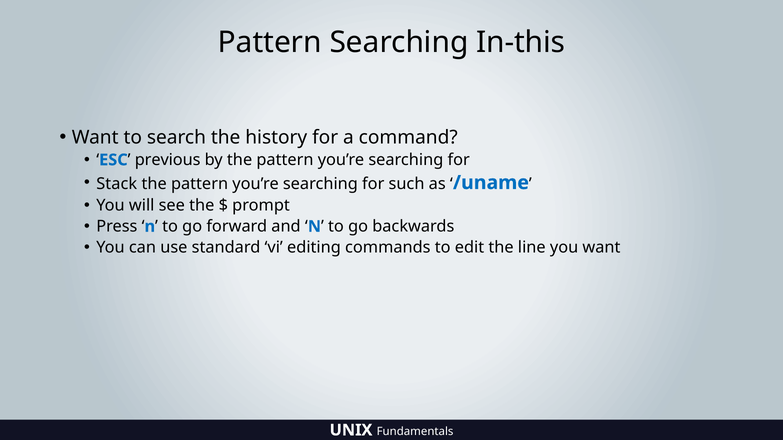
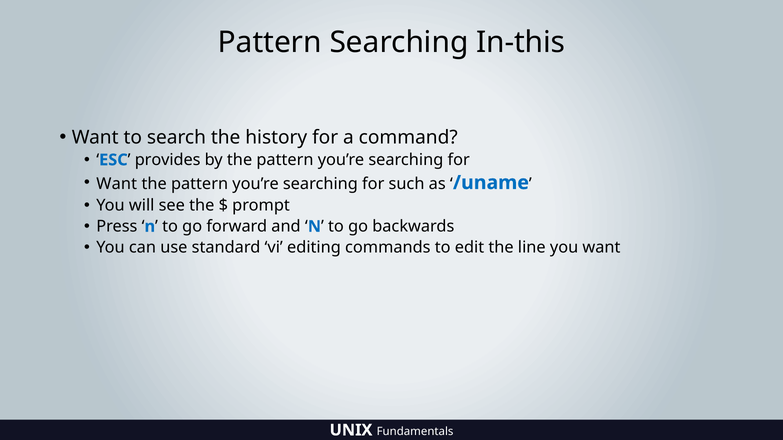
previous: previous -> provides (168, 160)
Stack: Stack -> Want (117, 184)
